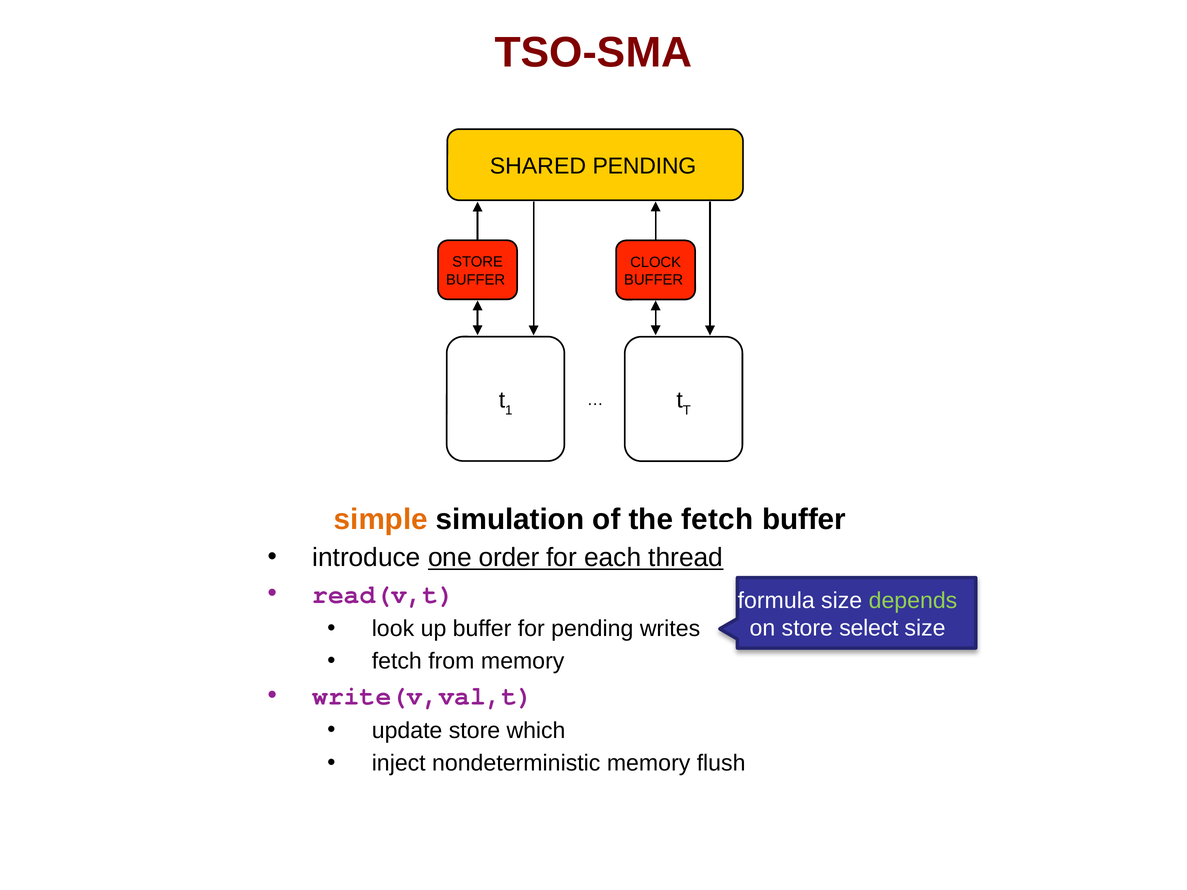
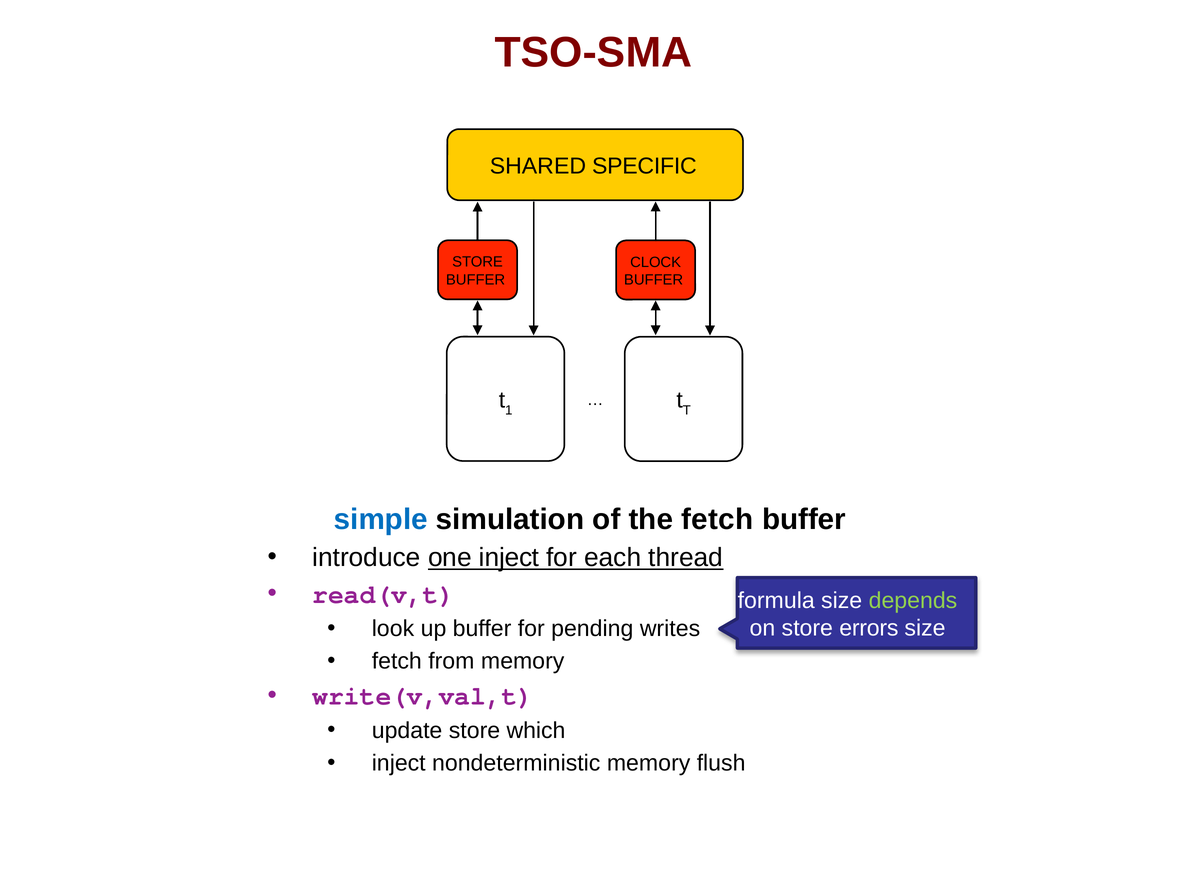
SHARED PENDING: PENDING -> SPECIFIC (644, 166)
simple colour: orange -> blue (381, 520)
one order: order -> inject (509, 558)
select: select -> errors (869, 628)
